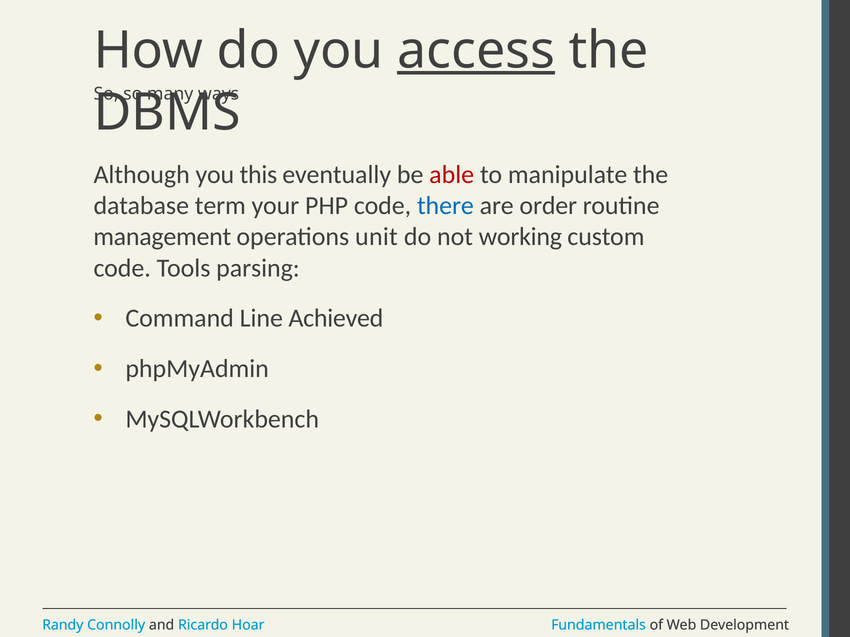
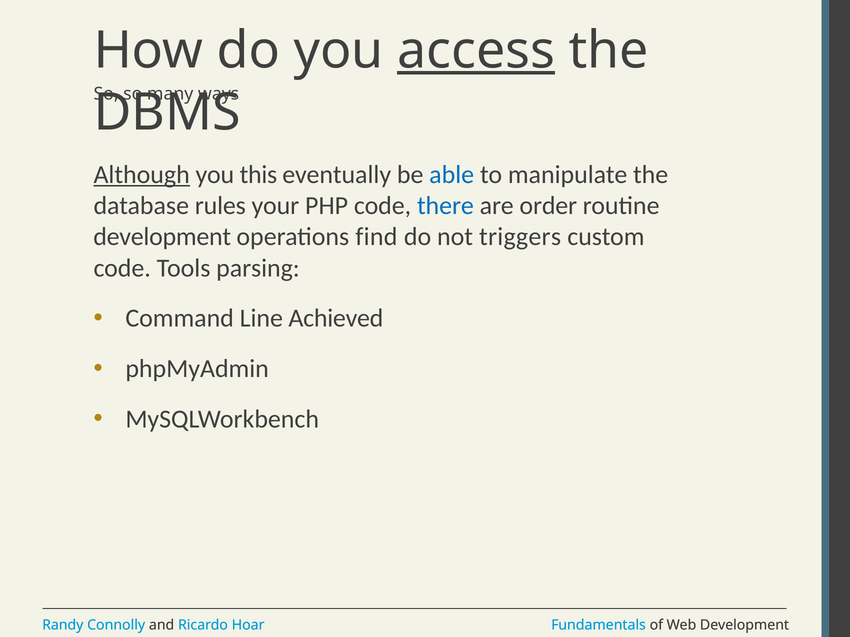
Although underline: none -> present (142, 175)
able colour: red -> blue (452, 175)
term: term -> rules (220, 206)
management: management -> development (162, 237)
unit: unit -> find (376, 237)
working: working -> triggers (520, 237)
